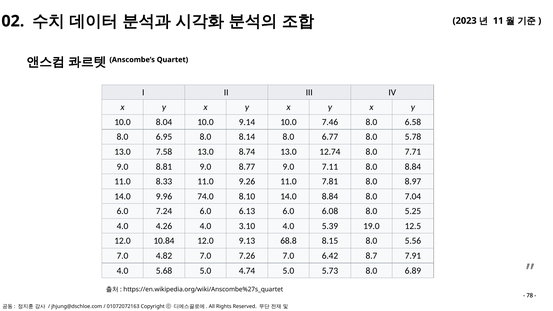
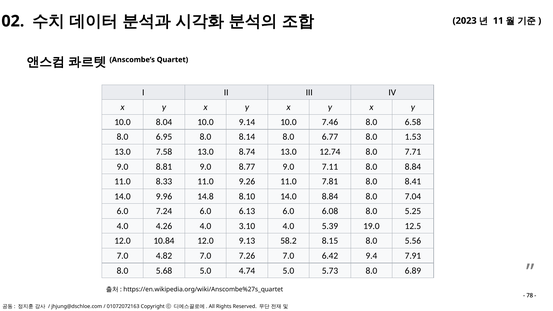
5.78: 5.78 -> 1.53 (413, 137)
8.97: 8.97 -> 8.41 (413, 182)
74.0: 74.0 -> 14.8 (205, 196)
68.8: 68.8 -> 58.2 (288, 241)
8.7: 8.7 -> 9.4 (371, 256)
4.0: 4.0 -> 8.0 (122, 271)
